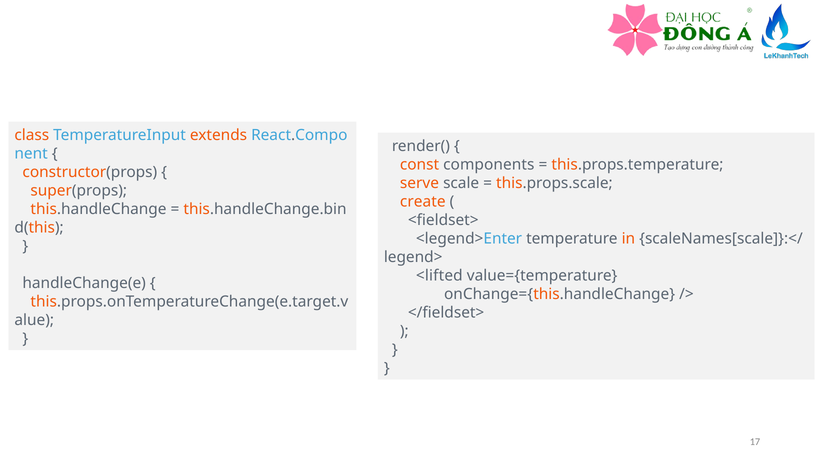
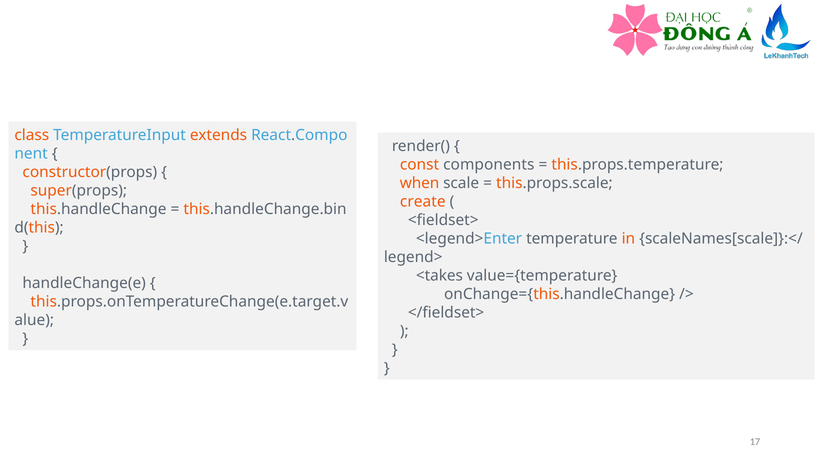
serve: serve -> when (420, 183)
<lifted: <lifted -> <takes (439, 276)
